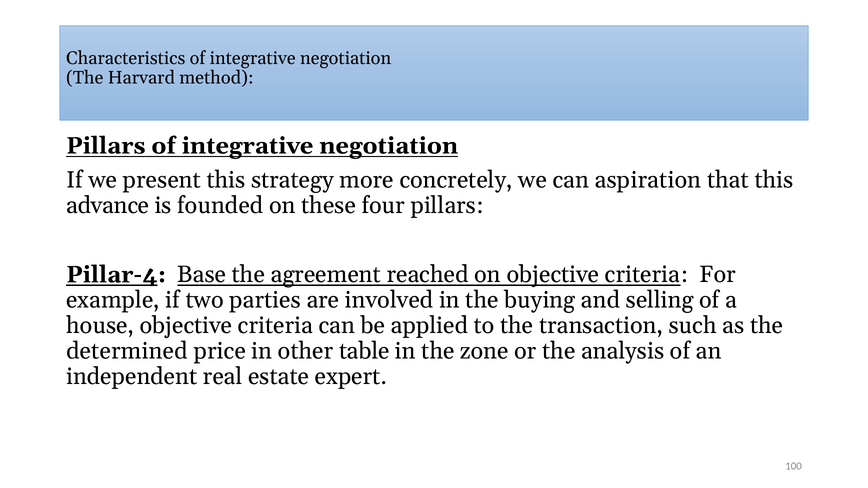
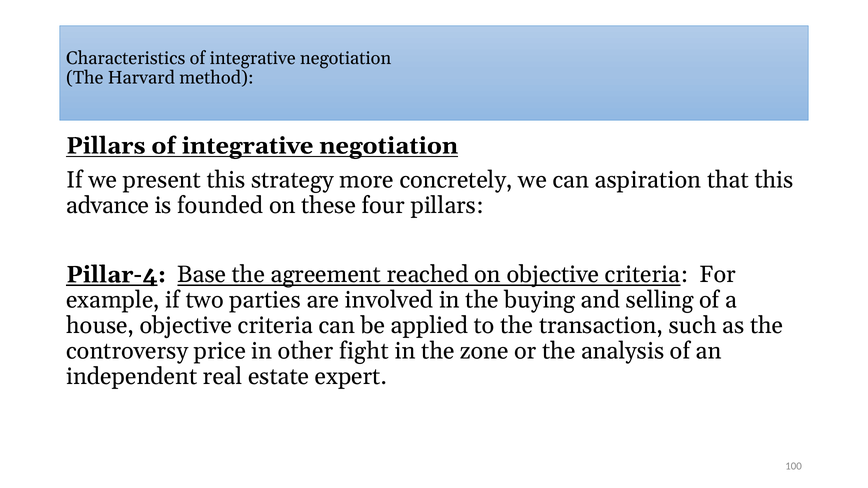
determined: determined -> controversy (127, 351)
table: table -> fight (364, 351)
